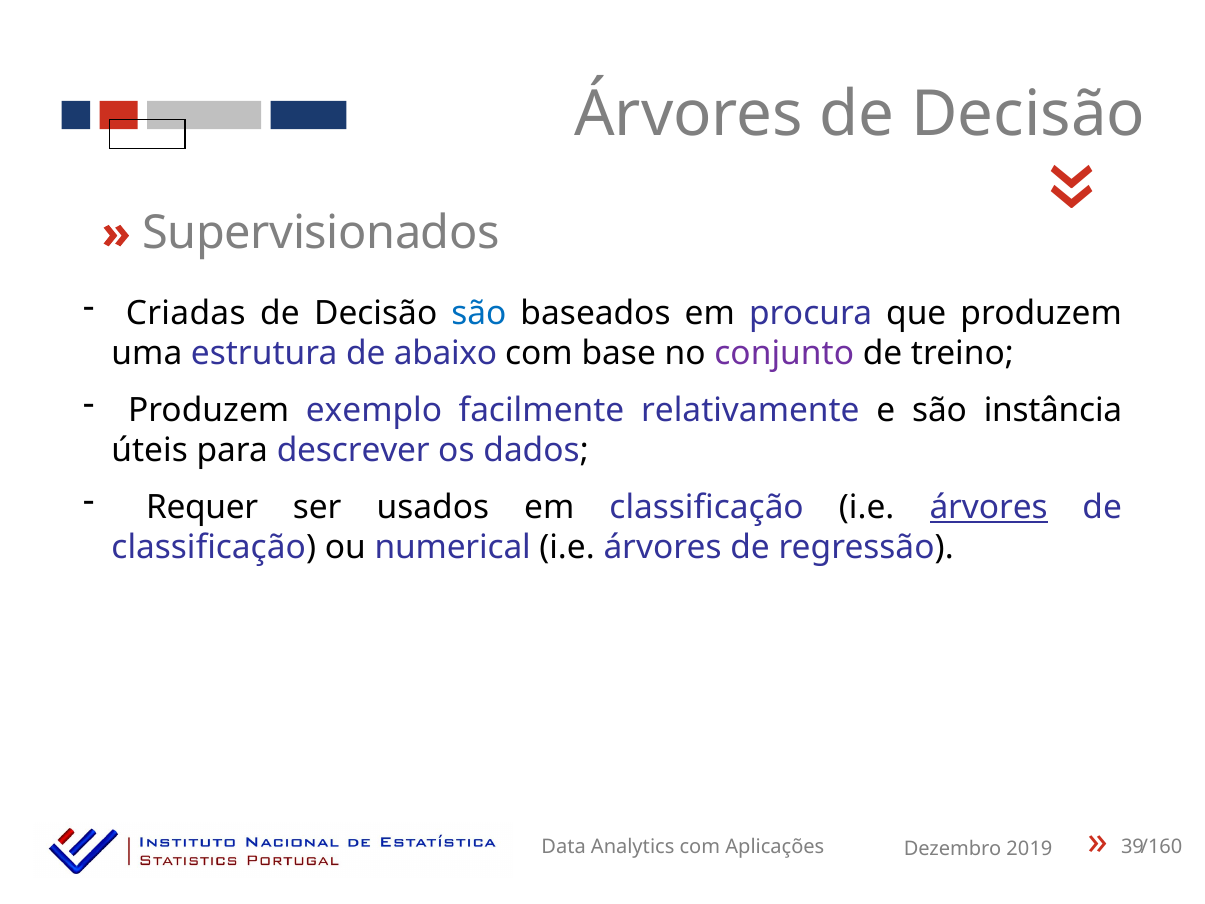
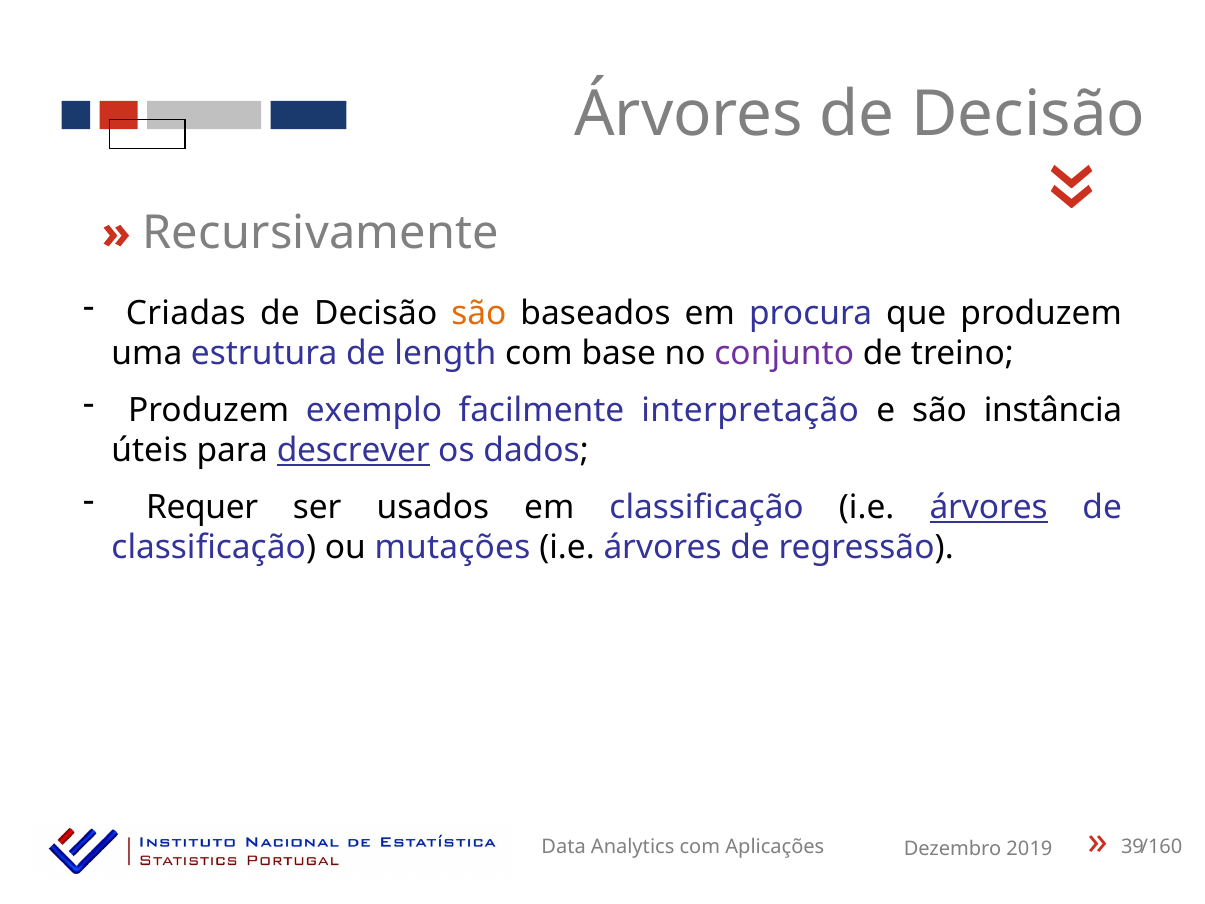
Supervisionados: Supervisionados -> Recursivamente (321, 233)
são colour: blue -> orange (479, 313)
abaixo: abaixo -> length (445, 353)
relativamente: relativamente -> interpretação (750, 410)
descrever underline: none -> present (353, 450)
numerical: numerical -> mutações (452, 547)
